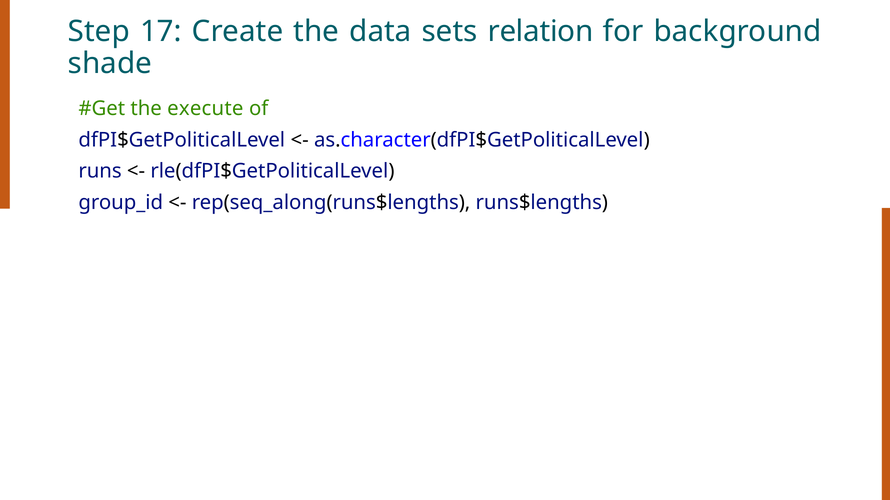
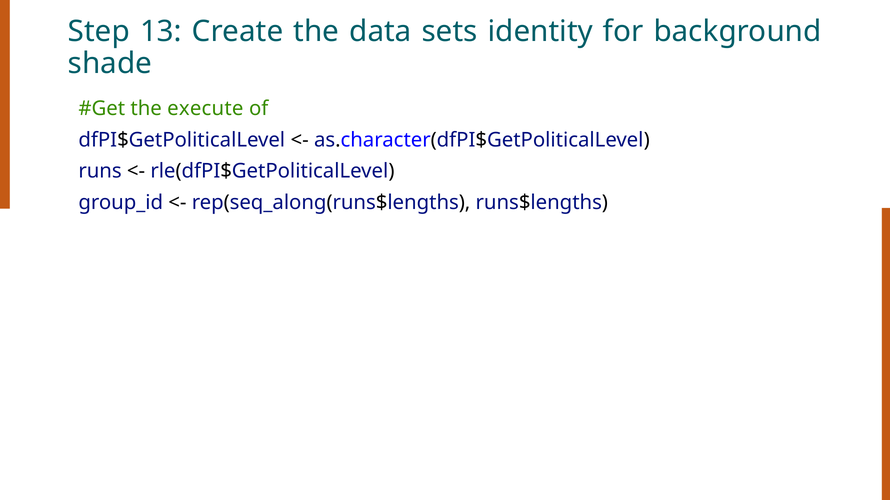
17: 17 -> 13 (161, 32)
relation: relation -> identity (540, 32)
